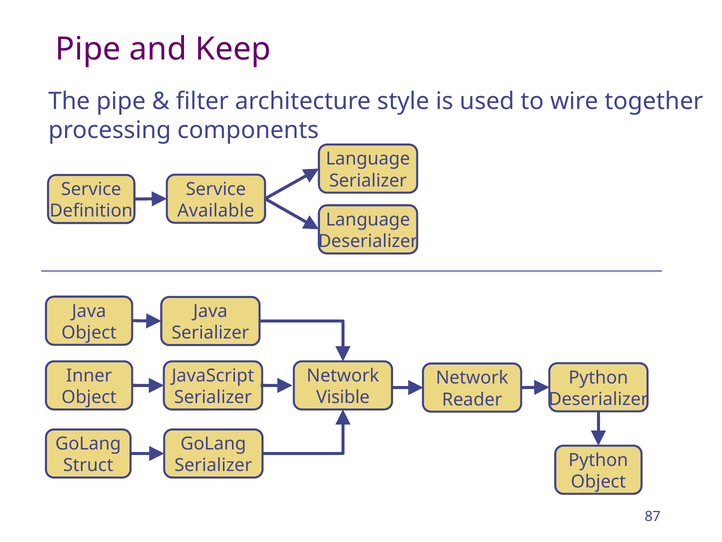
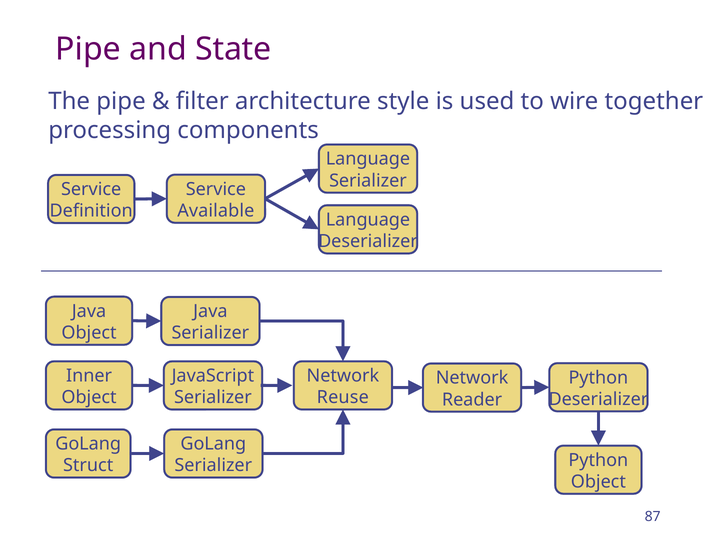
Keep: Keep -> State (233, 49)
Visible: Visible -> Reuse (343, 397)
